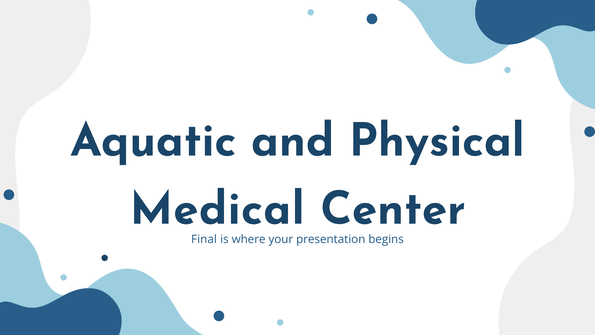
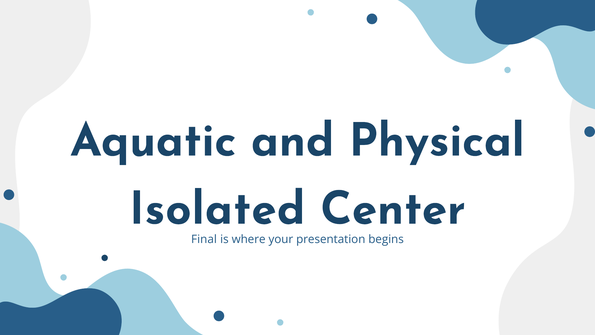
Medical: Medical -> Isolated (217, 209)
